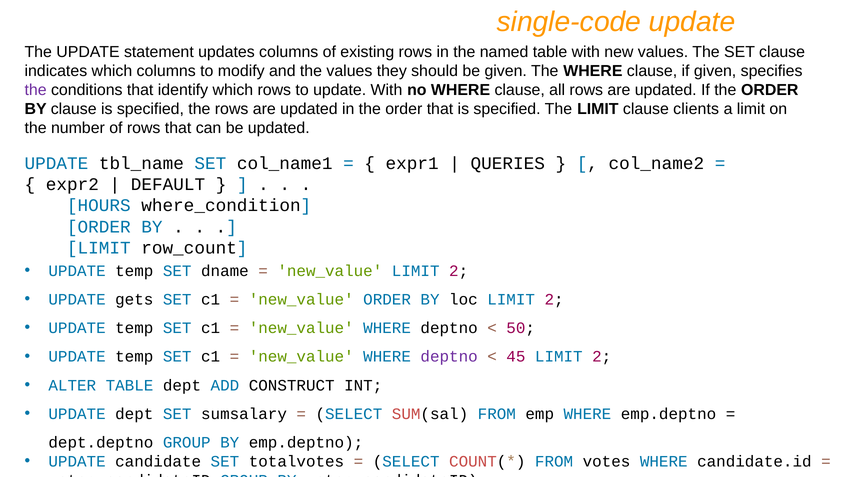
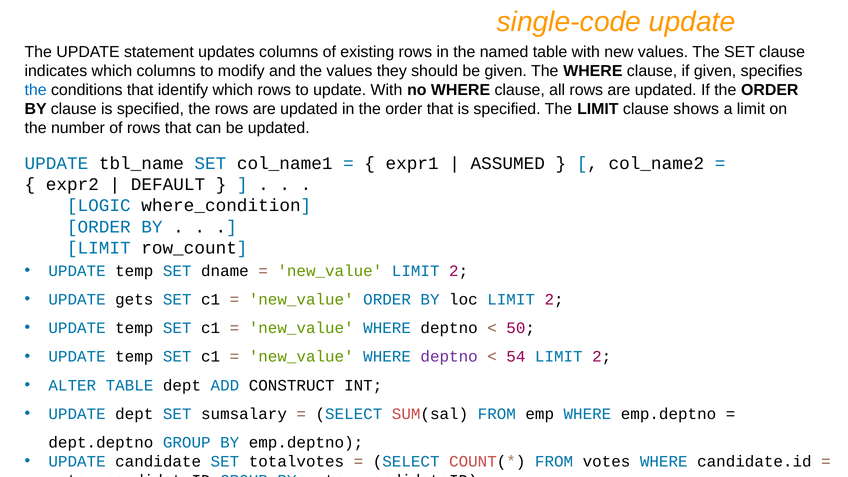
the colour: purple -> blue (36, 90)
clients: clients -> shows (696, 109)
QUERIES: QUERIES -> ASSUMED (508, 163)
HOURS: HOURS -> LOGIC (99, 206)
45: 45 -> 54 (516, 357)
